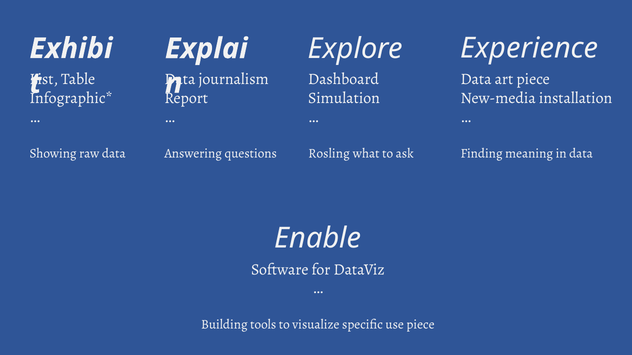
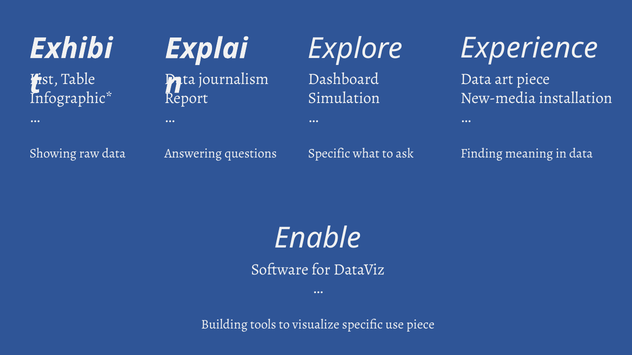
Rosling: Rosling -> Specific (329, 153)
